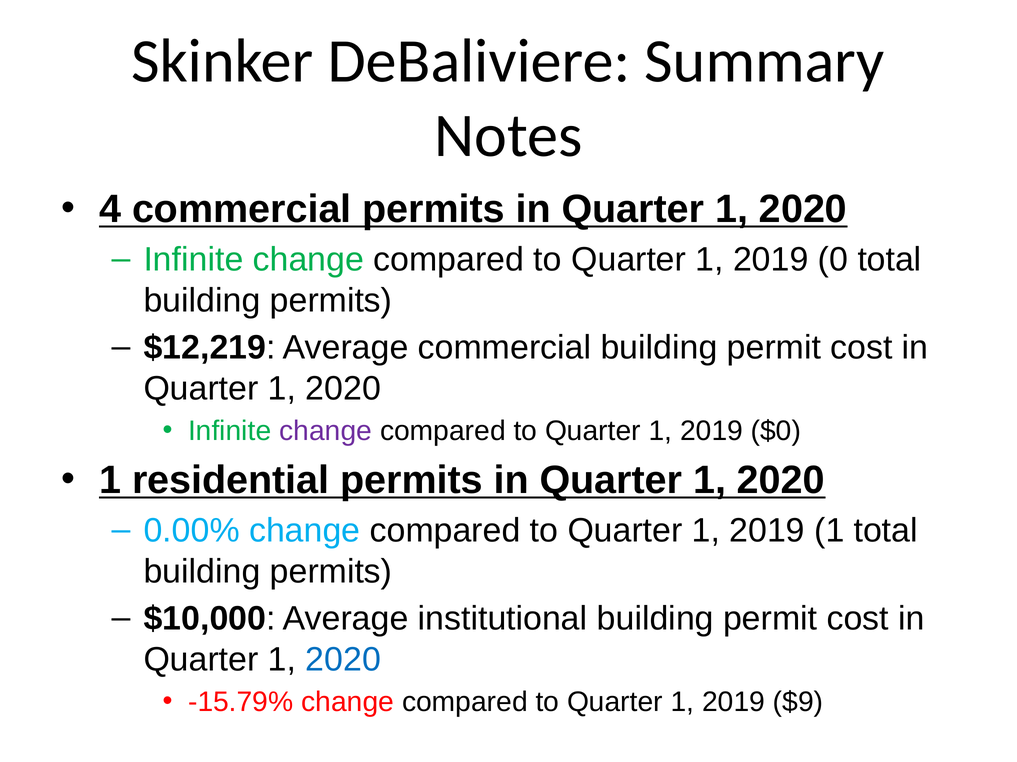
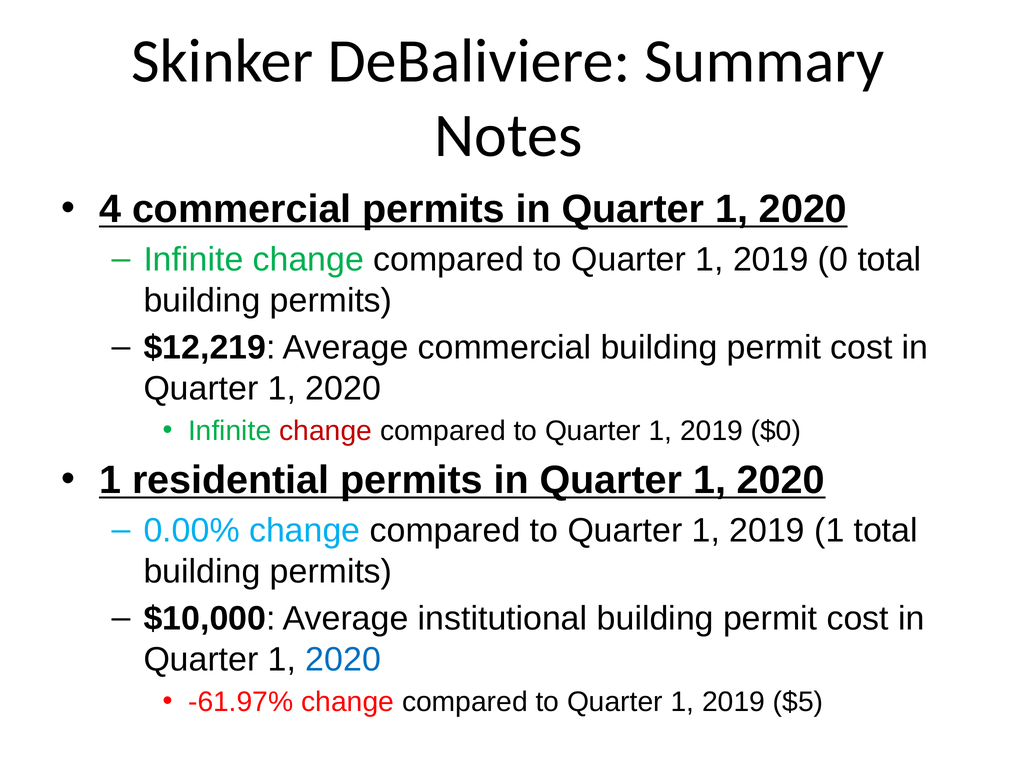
change colour: purple -> red (326, 431)
-15.79%: -15.79% -> -61.97% (241, 703)
$9: $9 -> $5 (798, 703)
